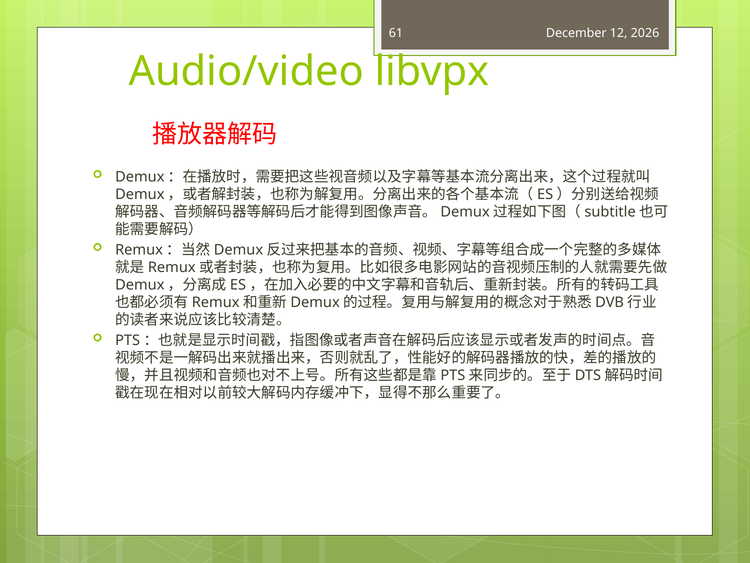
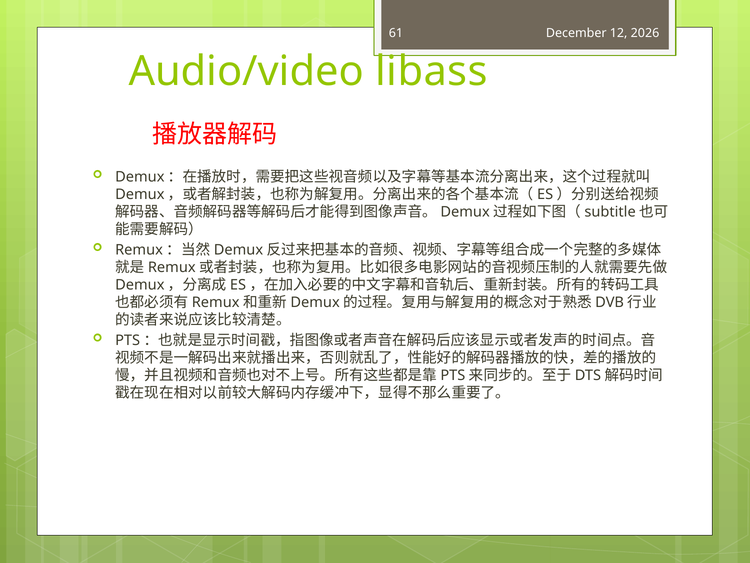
libvpx: libvpx -> libass (432, 72)
